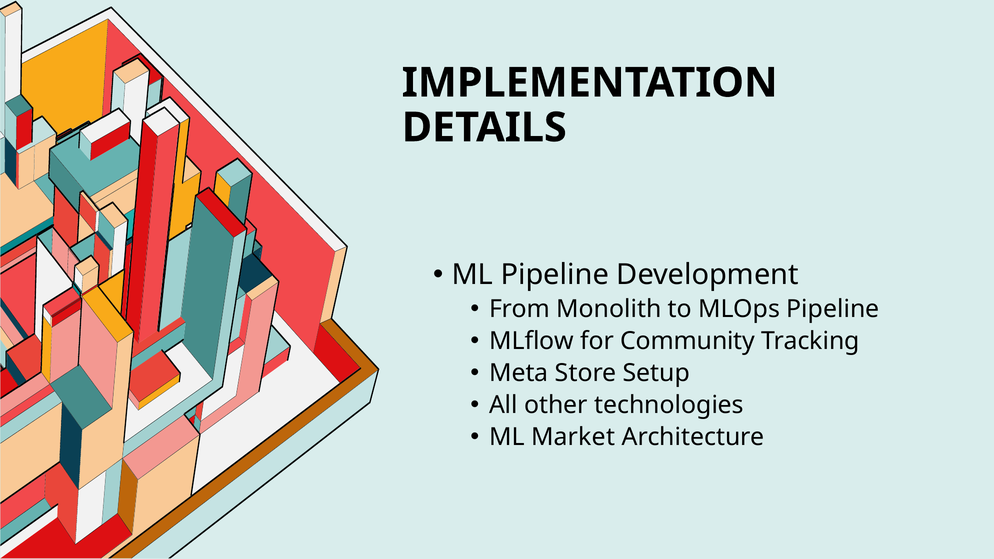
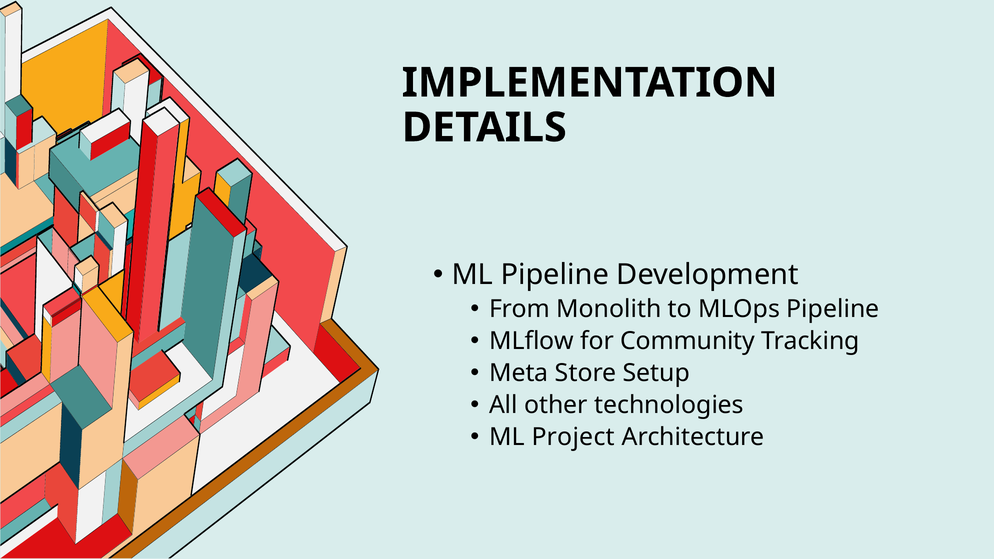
Market: Market -> Project (573, 437)
